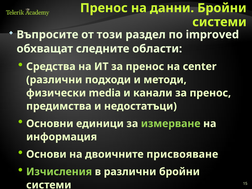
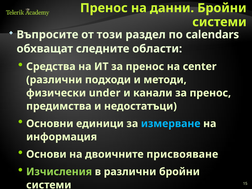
improved: improved -> calendars (212, 35)
media: media -> under (105, 93)
измерване colour: light green -> light blue (171, 124)
